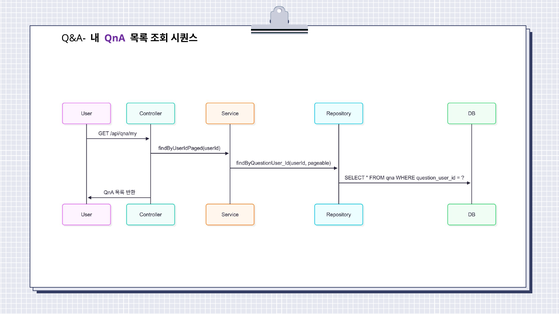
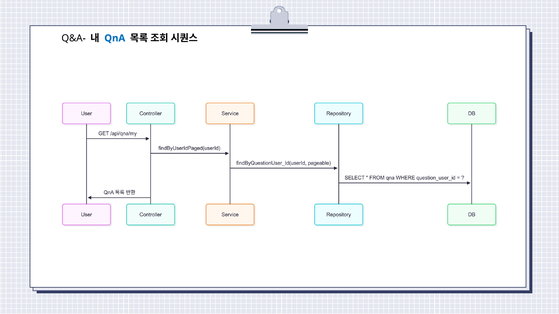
QnA colour: purple -> blue (115, 38)
